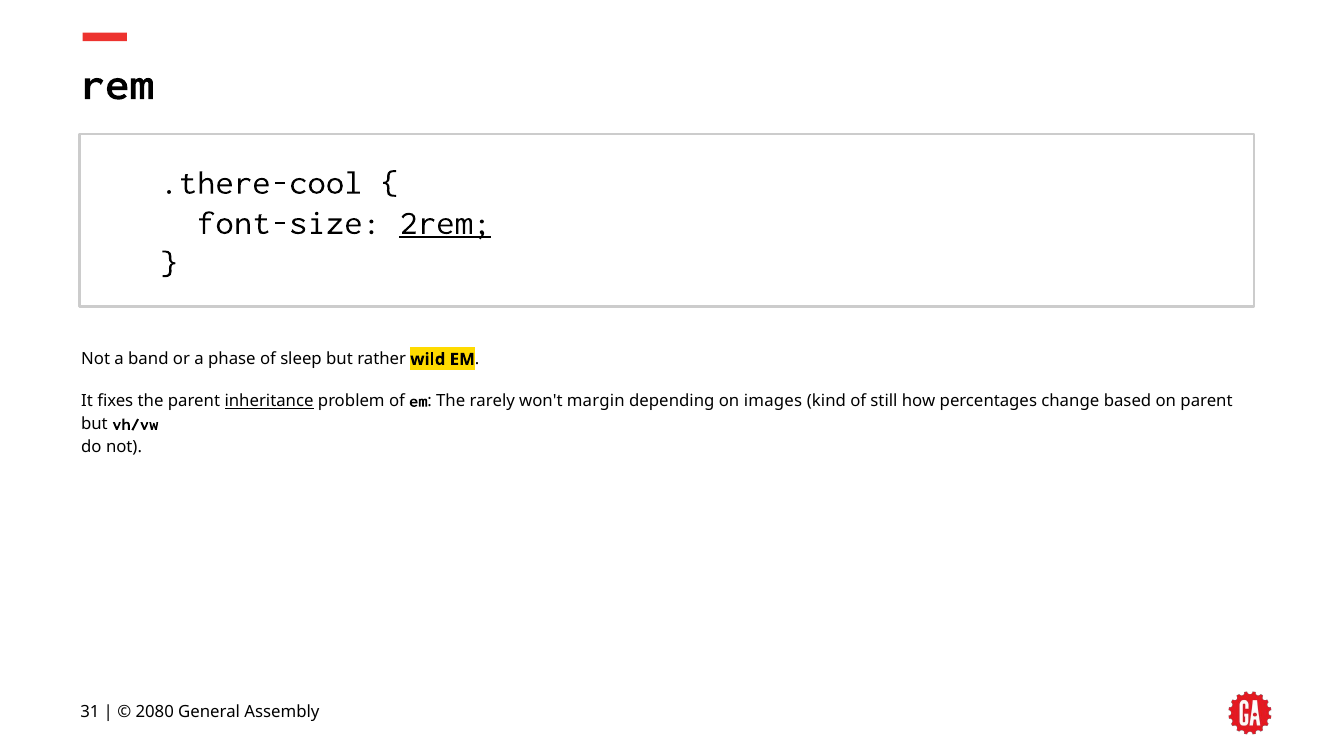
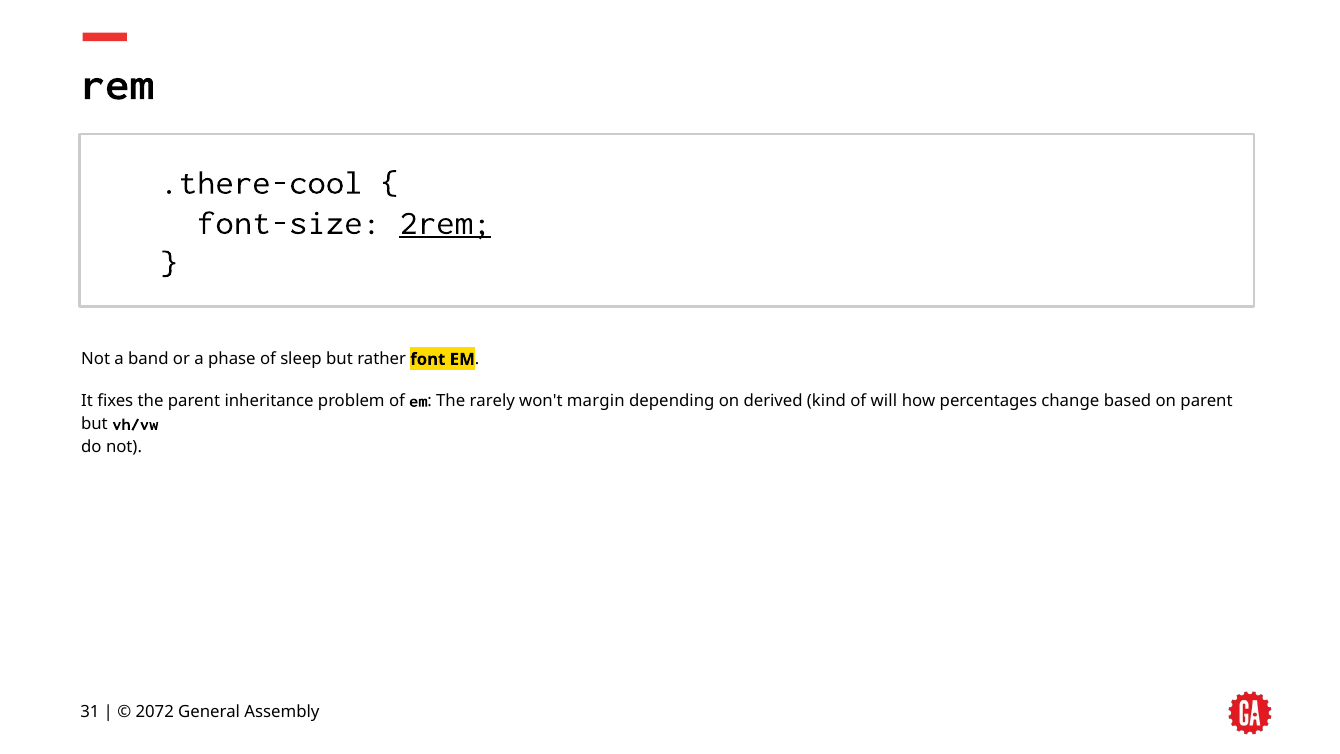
wild: wild -> font (428, 359)
inheritance underline: present -> none (269, 401)
images: images -> derived (773, 401)
still: still -> will (884, 401)
2080: 2080 -> 2072 (155, 712)
